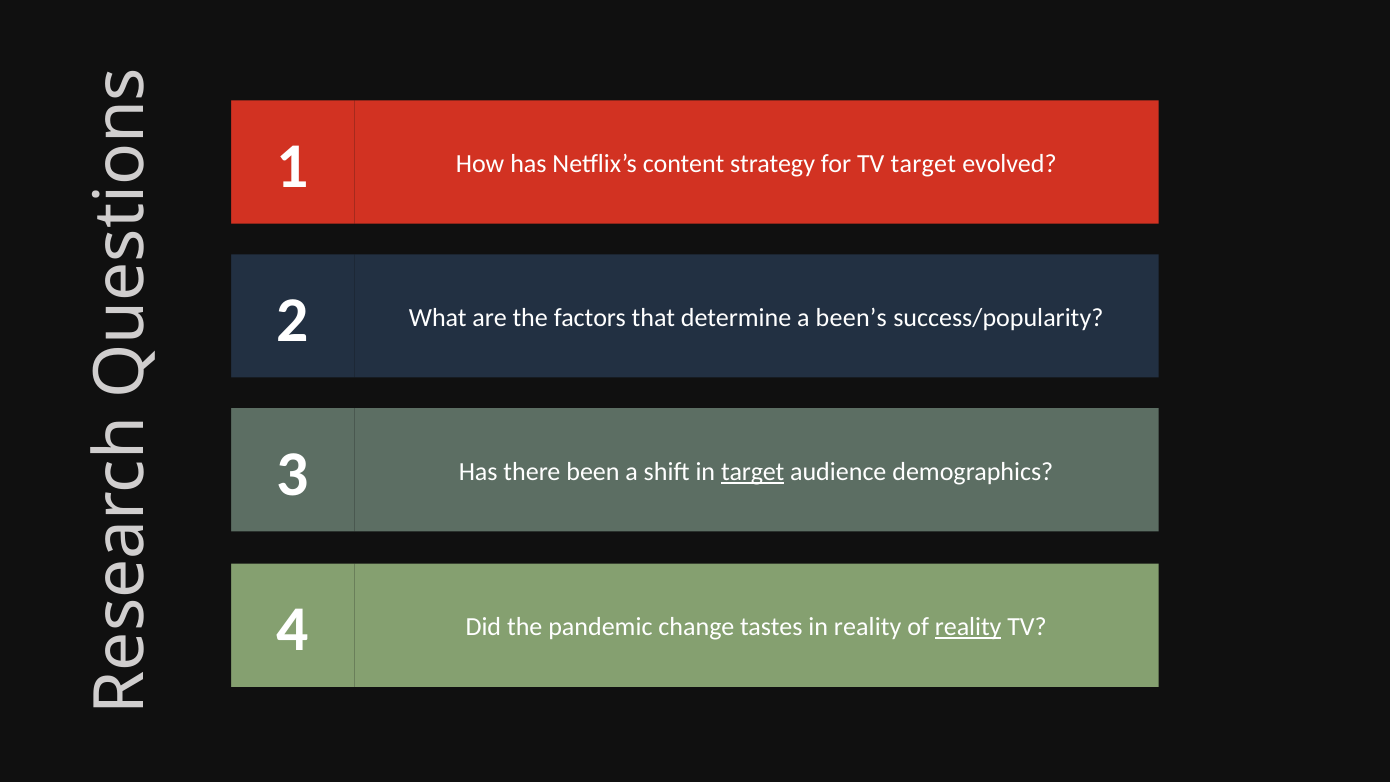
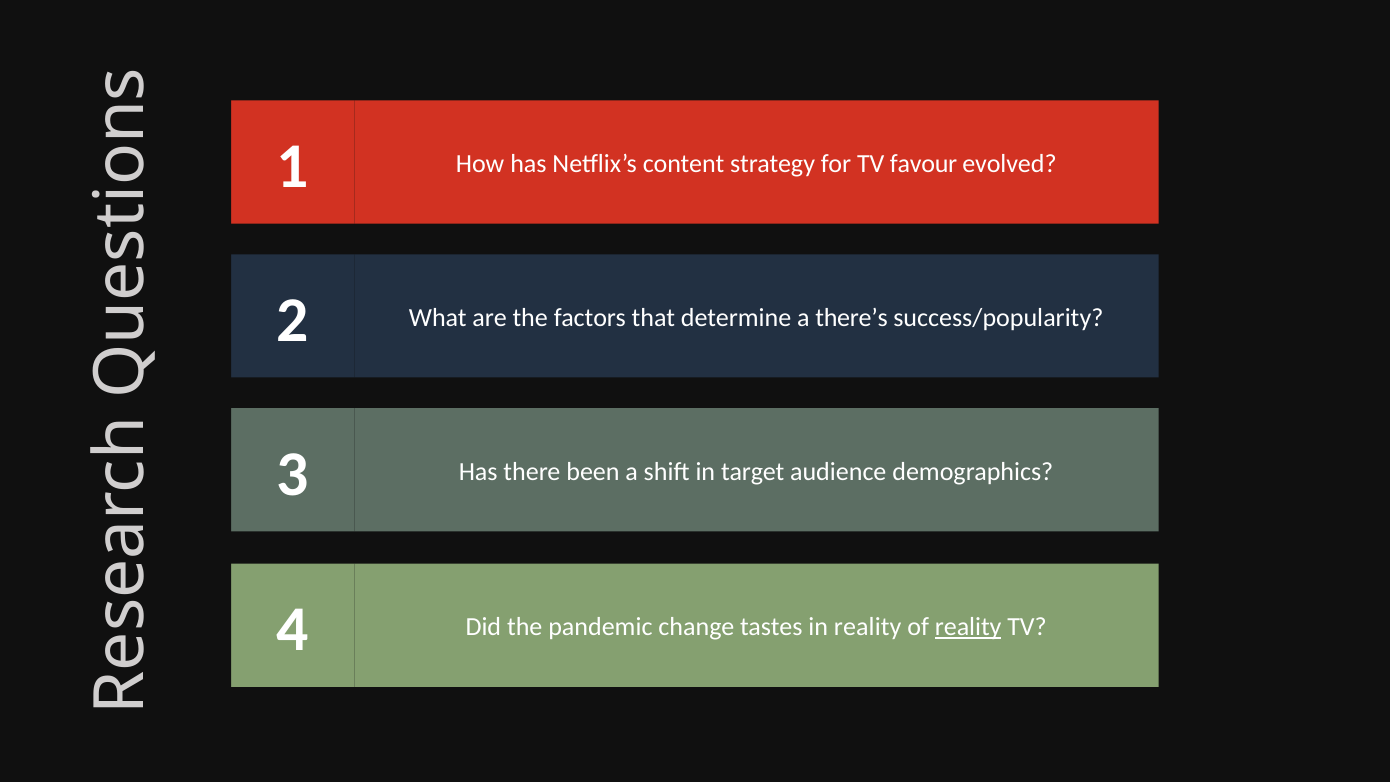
TV target: target -> favour (924, 164)
been’s: been’s -> there’s (852, 318)
target underline: present -> none (753, 472)
